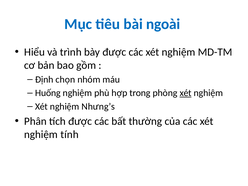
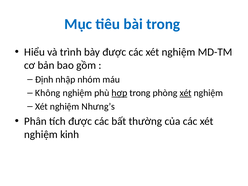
bài ngoài: ngoài -> trong (163, 24)
chọn: chọn -> nhập (65, 79)
Huống: Huống -> Không (48, 93)
hợp underline: none -> present (119, 93)
tính: tính -> kinh (70, 134)
